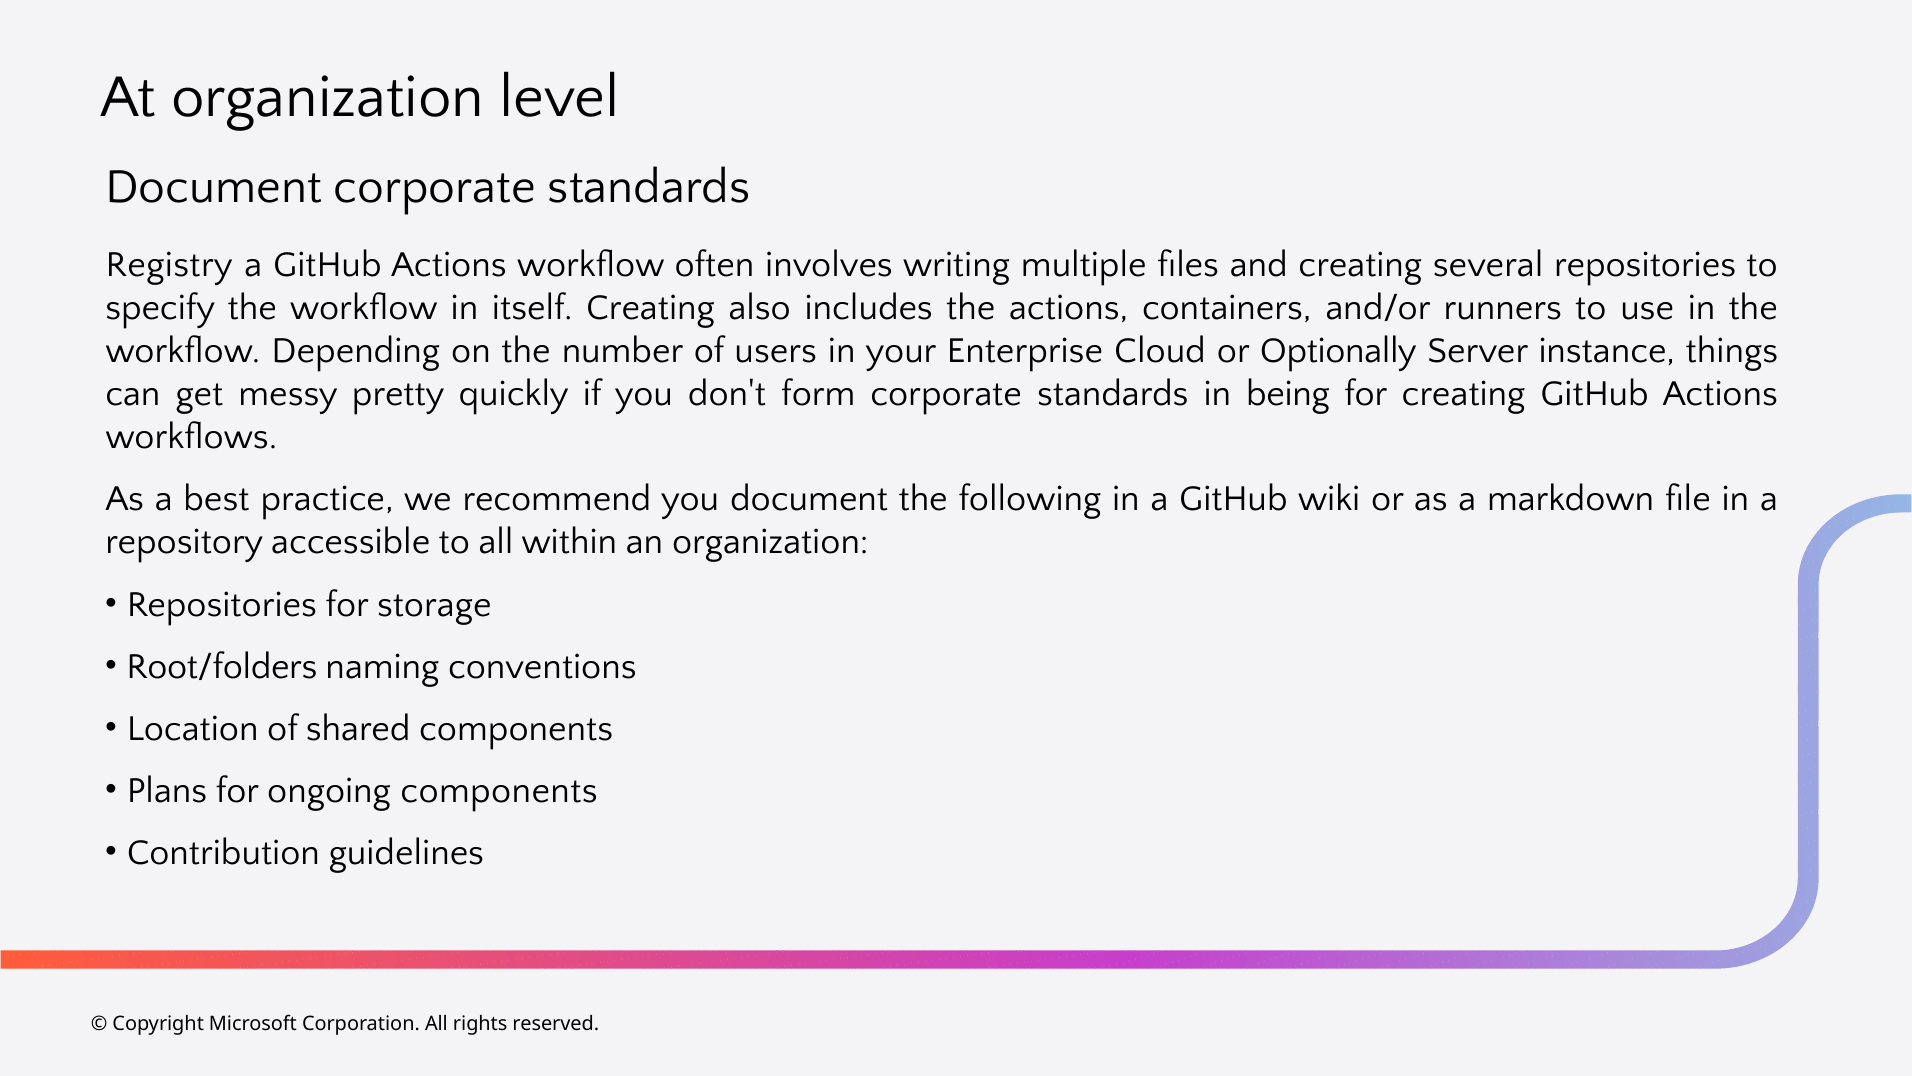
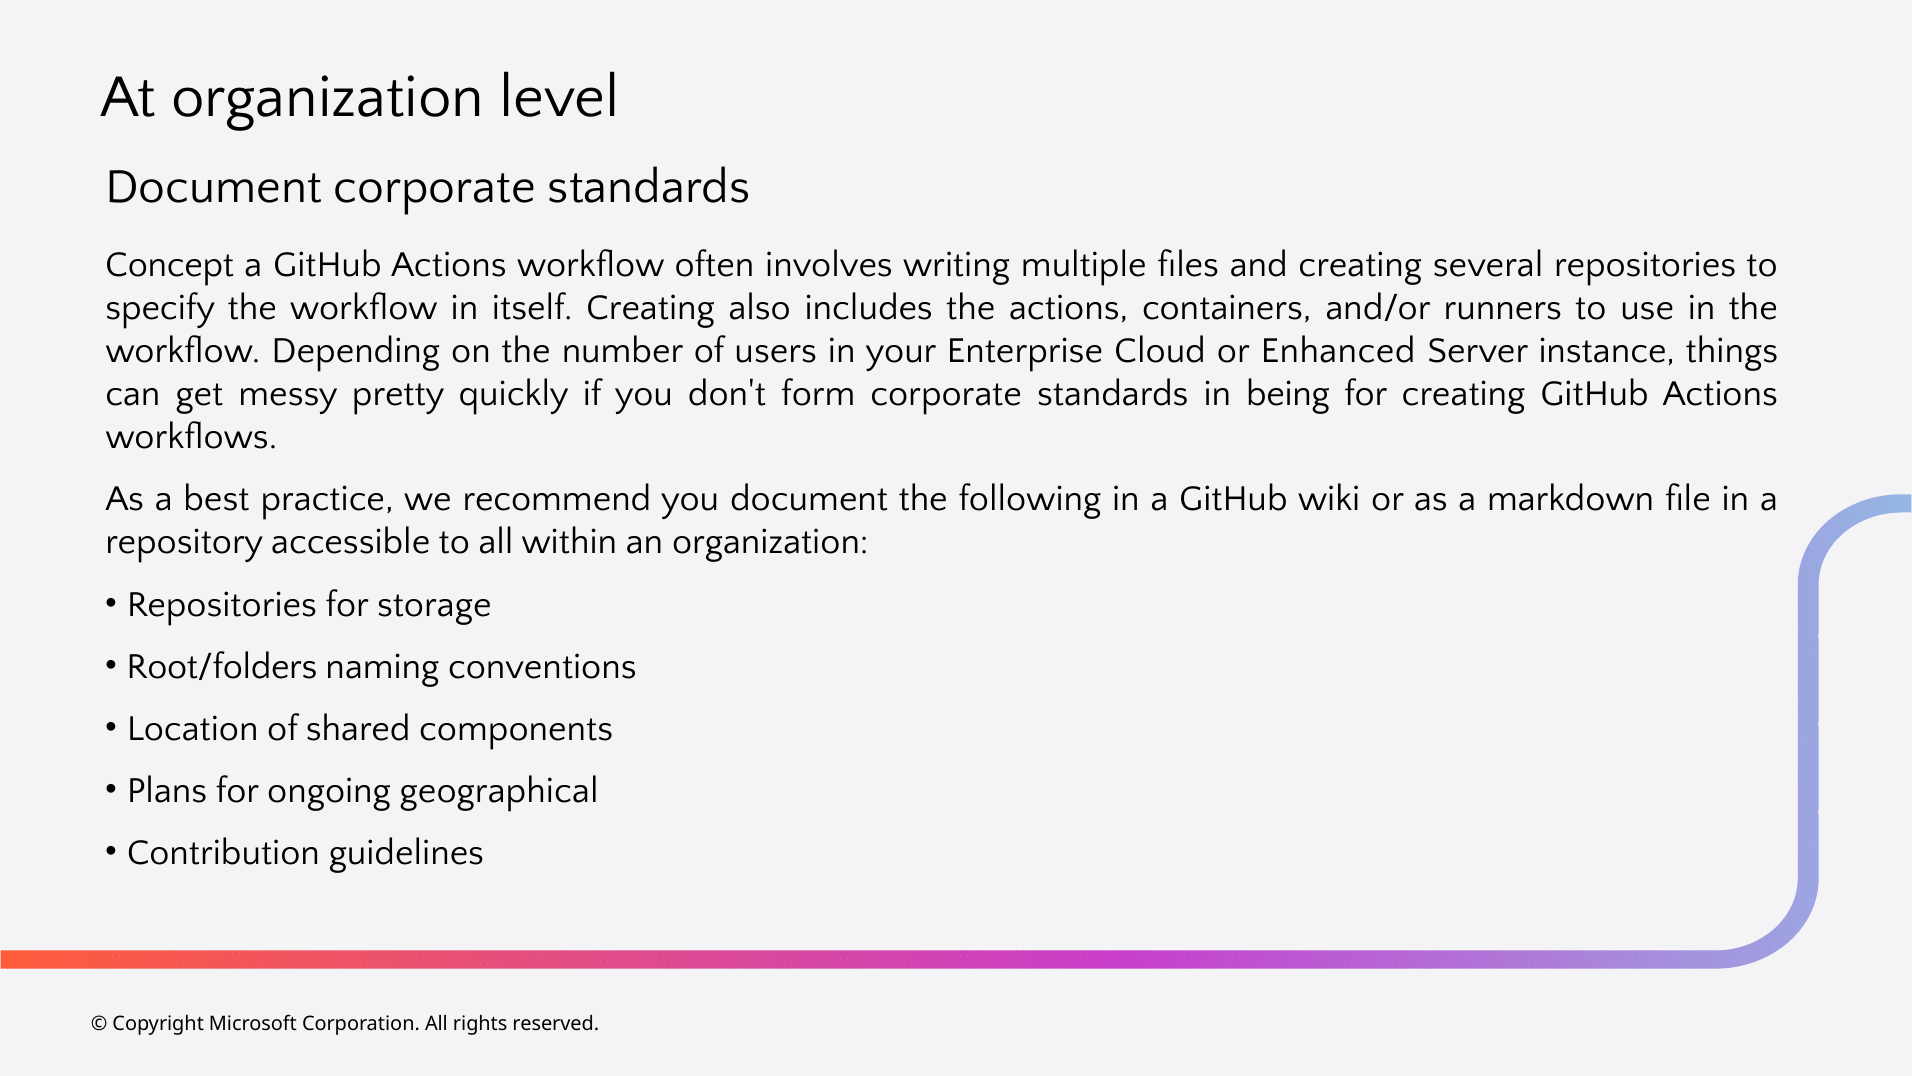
Registry: Registry -> Concept (170, 265)
Optionally: Optionally -> Enhanced (1338, 351)
ongoing components: components -> geographical (499, 791)
